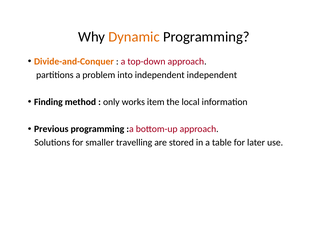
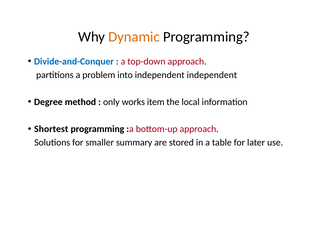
Divide-and-Conquer colour: orange -> blue (74, 61)
Finding: Finding -> Degree (48, 102)
Previous: Previous -> Shortest (51, 129)
travelling: travelling -> summary (134, 143)
